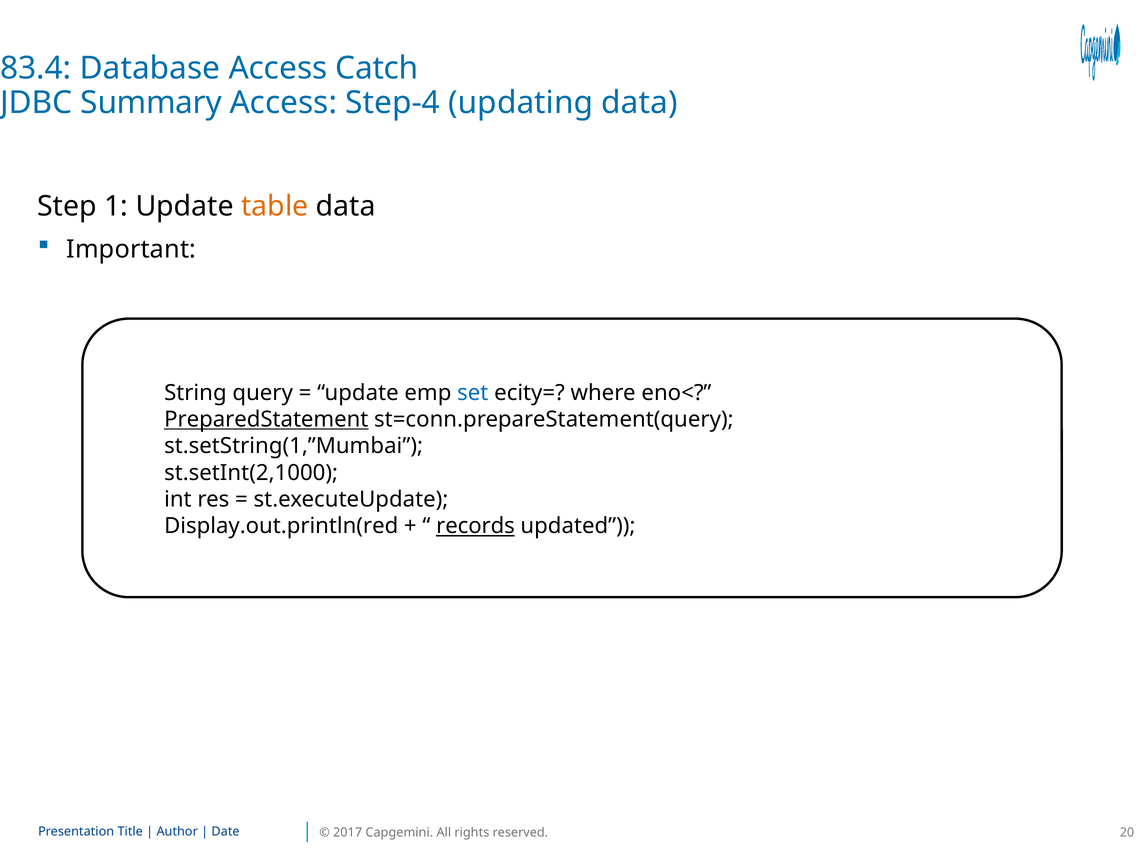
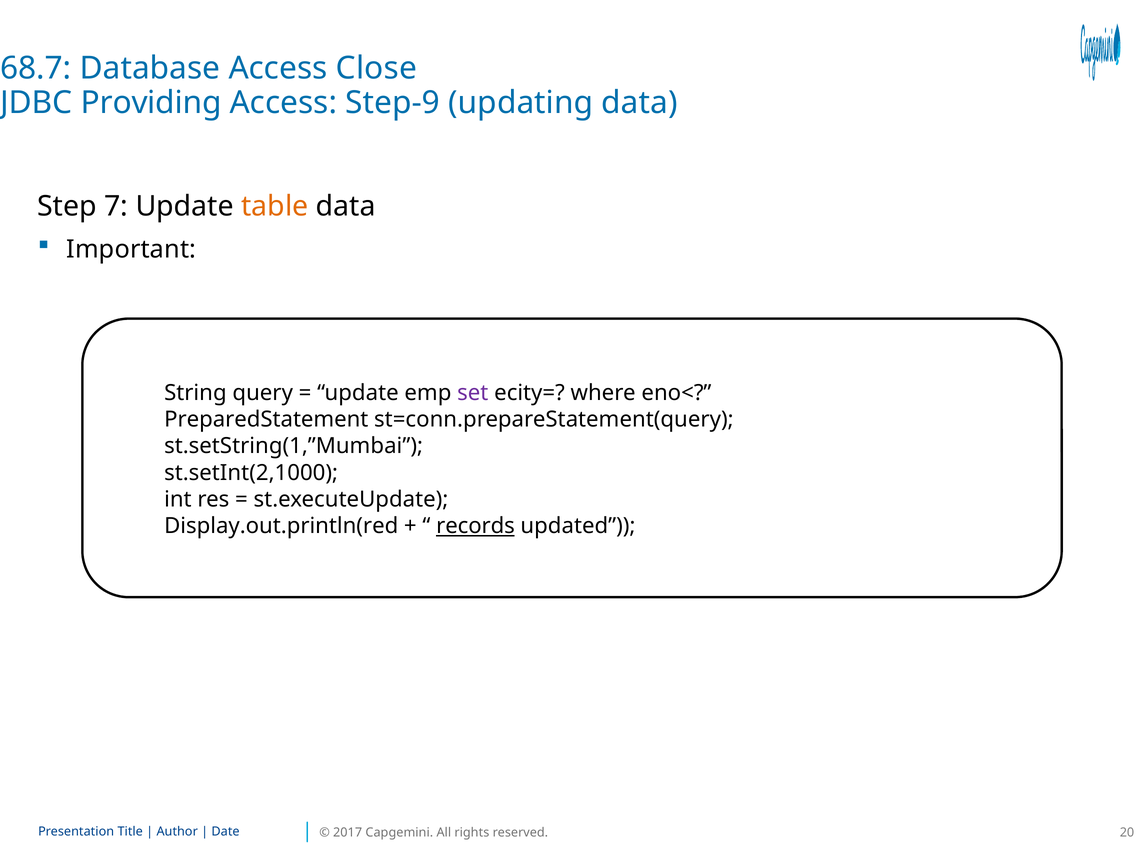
83.4: 83.4 -> 68.7 (36, 69)
Catch: Catch -> Close (377, 69)
Summary: Summary -> Providing (151, 103)
Step-4: Step-4 -> Step-9 (393, 103)
1: 1 -> 7 (116, 206)
set colour: blue -> purple (473, 393)
PreparedStatement underline: present -> none (266, 419)
